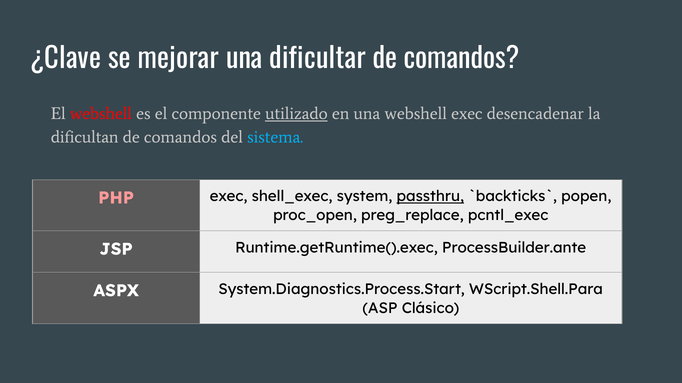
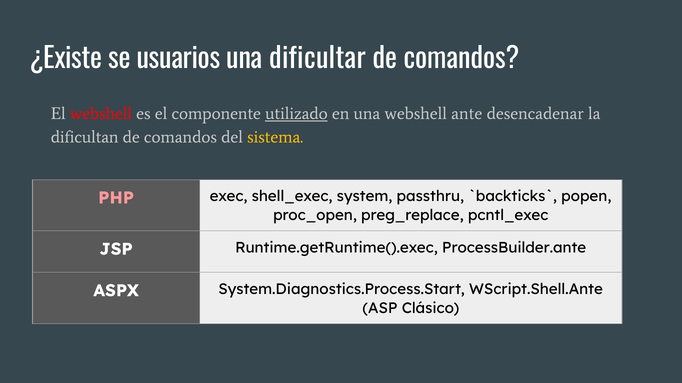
¿Clave: ¿Clave -> ¿Existe (66, 59)
mejorar: mejorar -> usuarios (179, 59)
webshell exec: exec -> ante (467, 114)
sistema colour: light blue -> yellow (275, 137)
passthru underline: present -> none (430, 197)
WScript.Shell.Para: WScript.Shell.Para -> WScript.Shell.Ante (536, 290)
